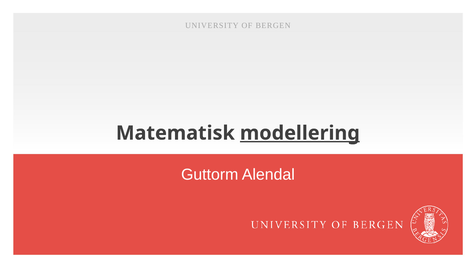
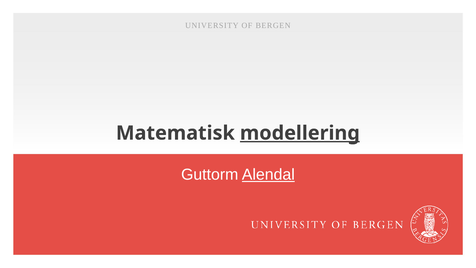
Alendal underline: none -> present (268, 174)
